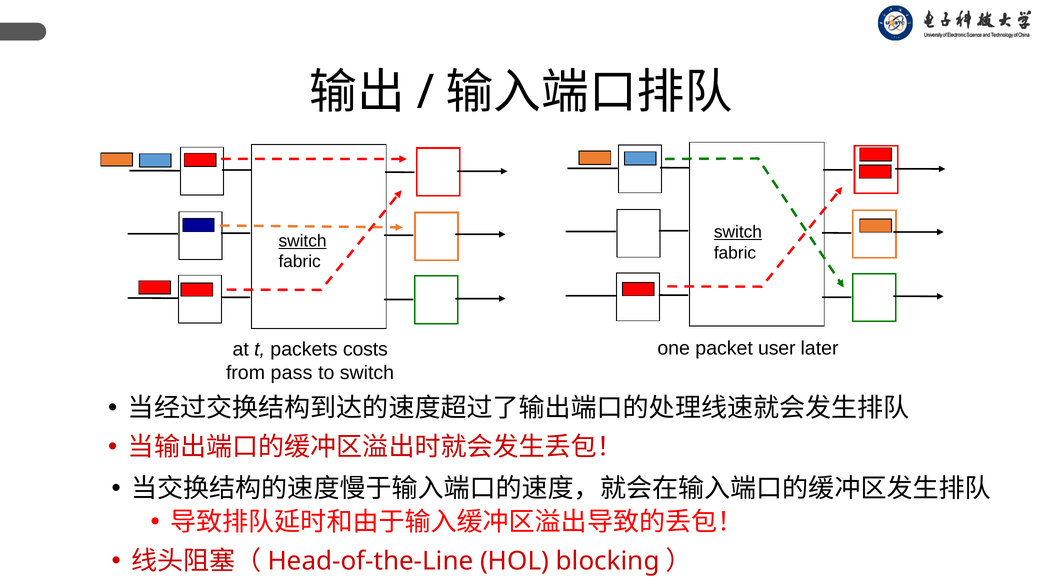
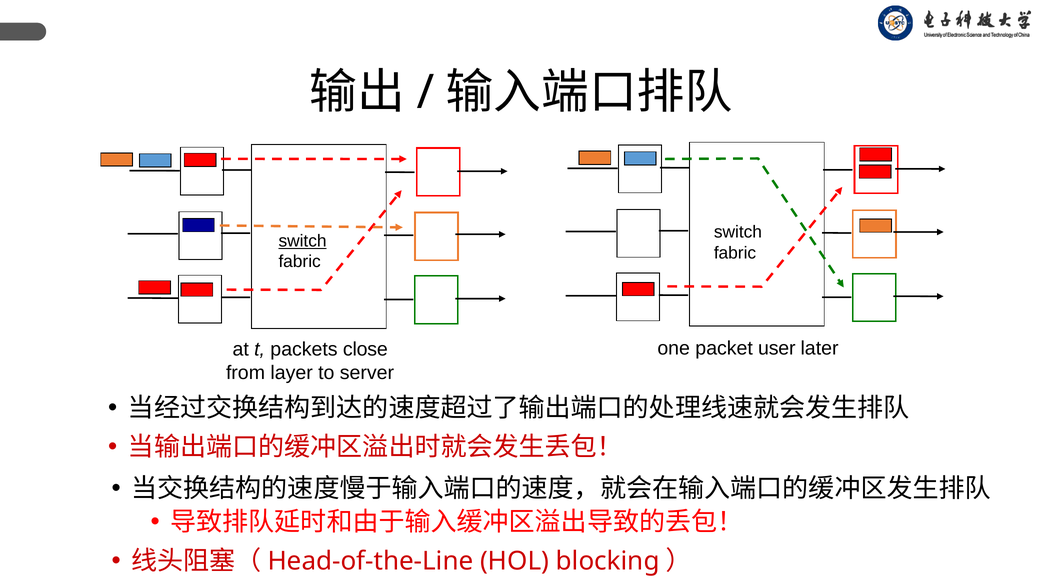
switch underline: present -> none (738, 232)
costs: costs -> close (365, 350)
pass: pass -> layer (292, 373)
to switch: switch -> server (367, 373)
